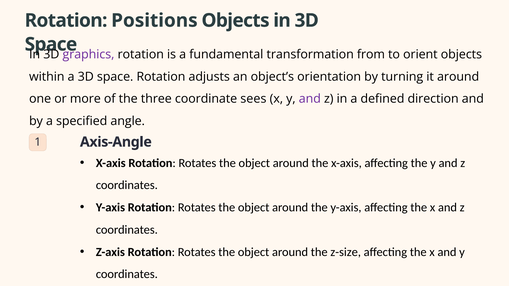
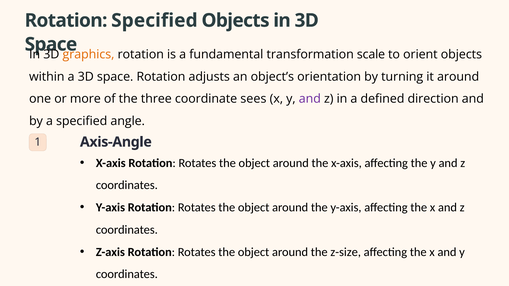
Rotation Positions: Positions -> Specified (154, 21)
graphics colour: purple -> orange (88, 54)
from: from -> scale (371, 54)
